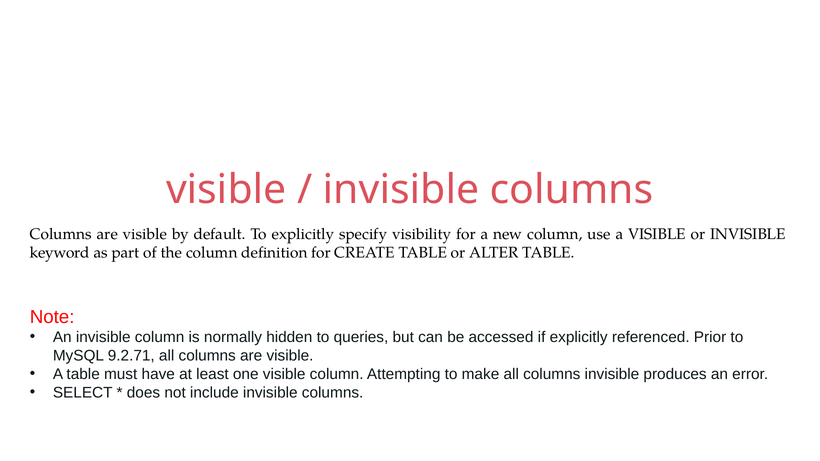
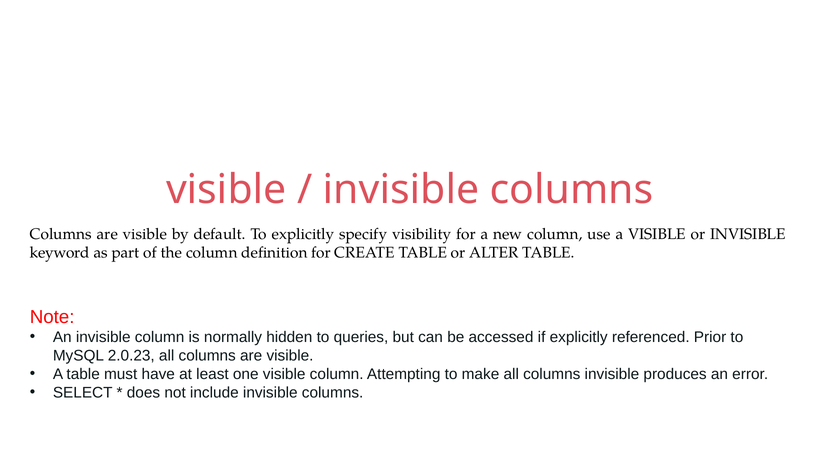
9.2.71: 9.2.71 -> 2.0.23 (131, 356)
